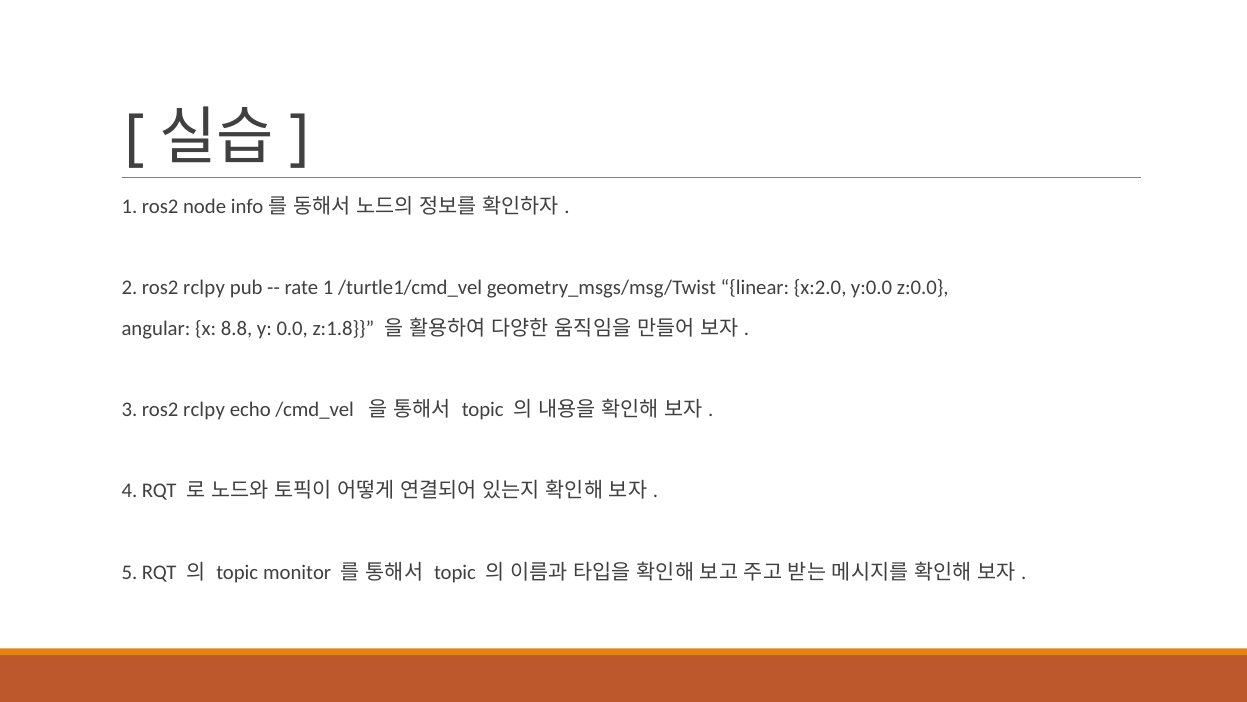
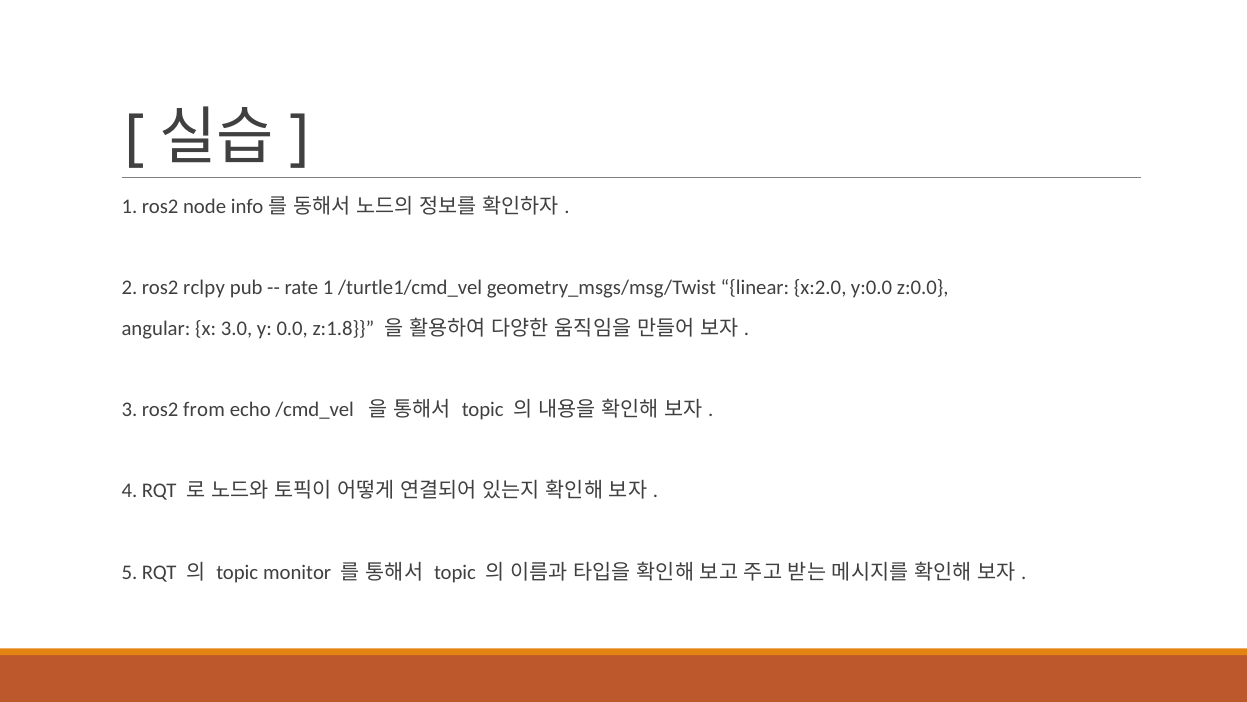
8.8: 8.8 -> 3.0 (237, 328)
3 ros2 rclpy: rclpy -> from (204, 409)
